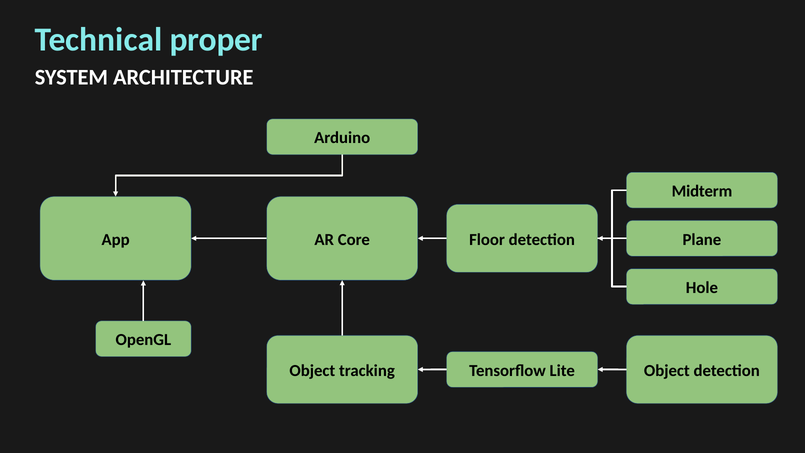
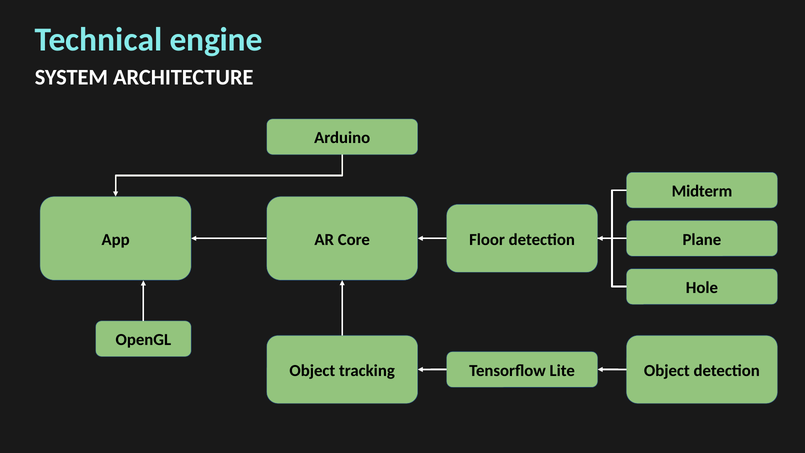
proper: proper -> engine (216, 40)
